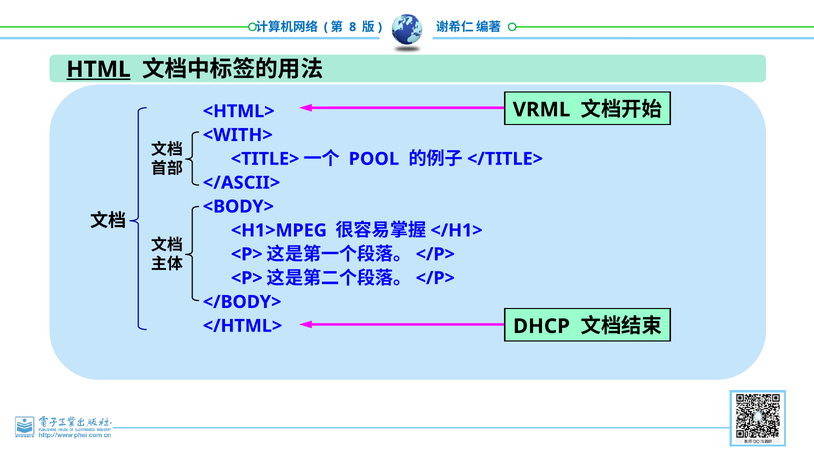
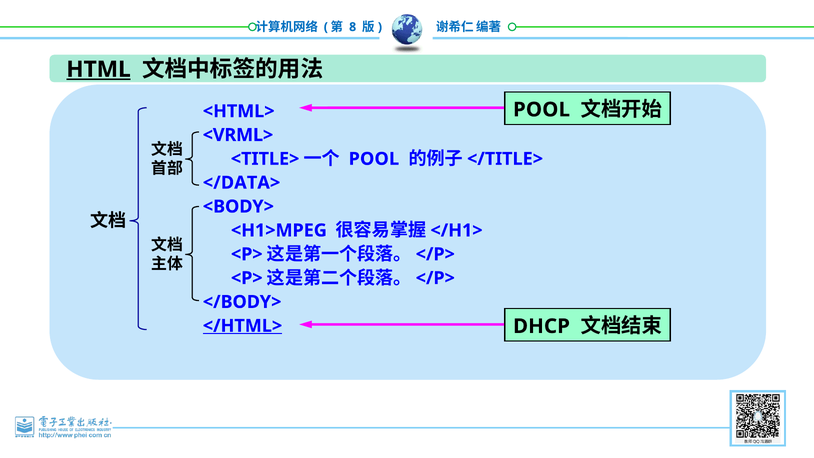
VRML: VRML -> POOL (542, 110)
<WITH>: <WITH> -> <VRML> (238, 135)
</ASCII>: </ASCII> -> </DATA> (242, 183)
</HTML> underline: none -> present (243, 326)
